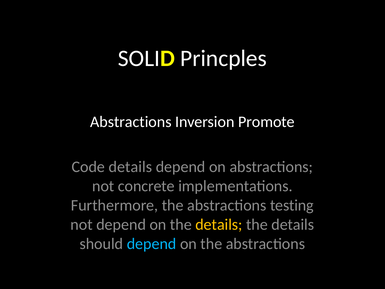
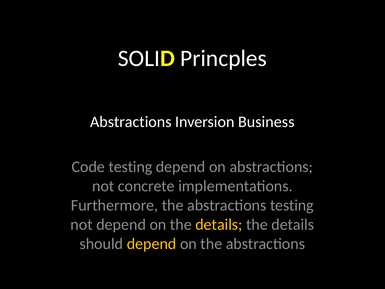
Promote: Promote -> Business (266, 122)
Code details: details -> testing (130, 167)
depend colour: light blue -> yellow (152, 244)
